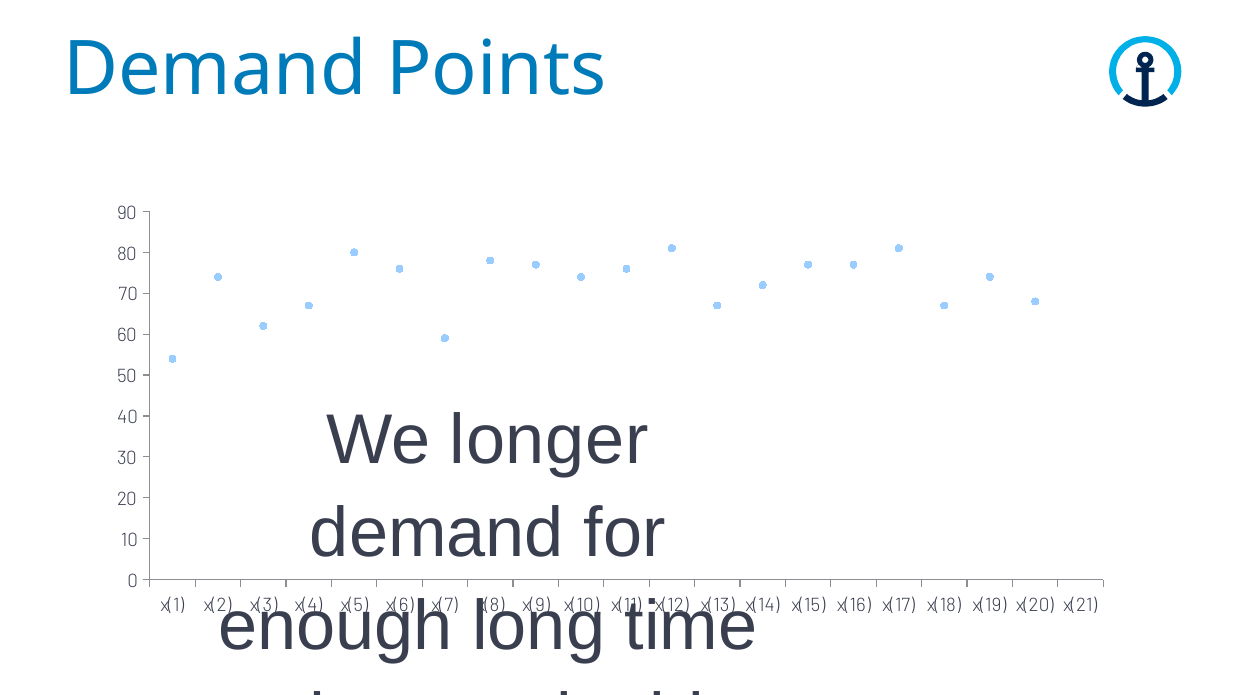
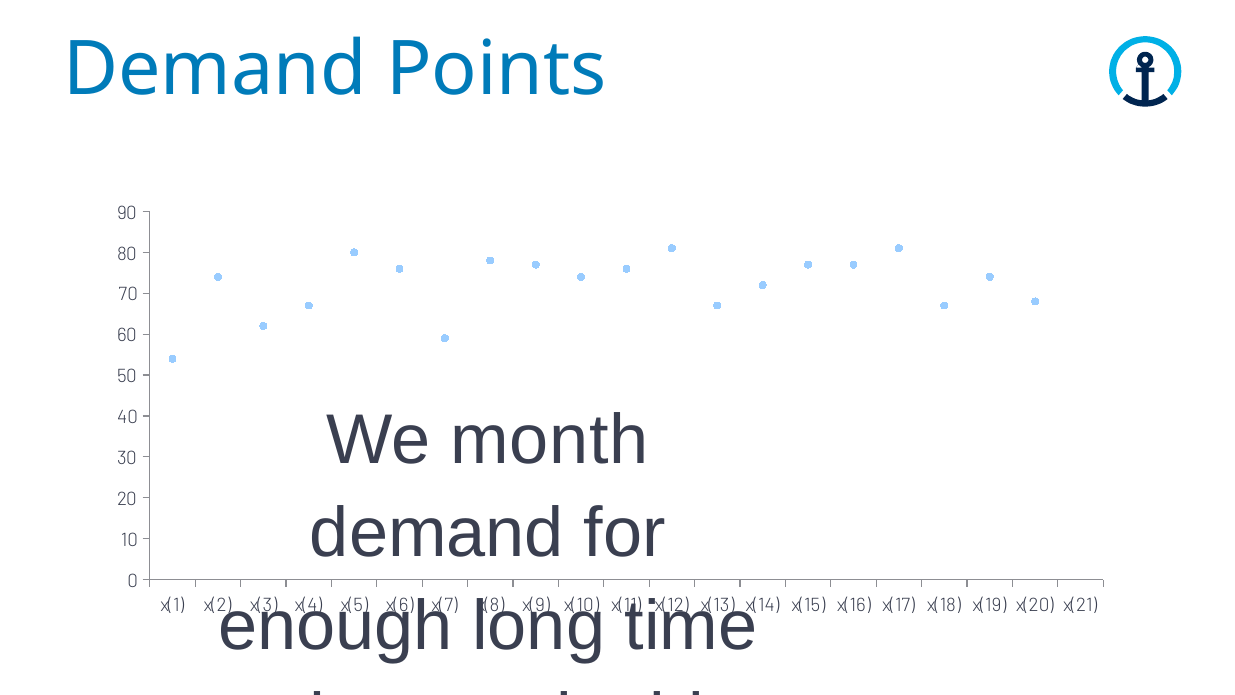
longer: longer -> month (549, 440)
